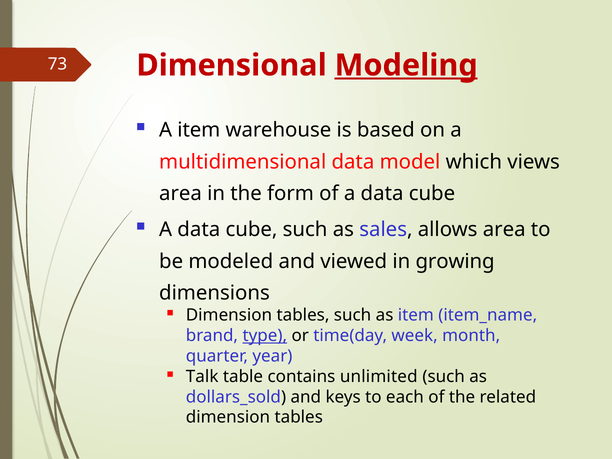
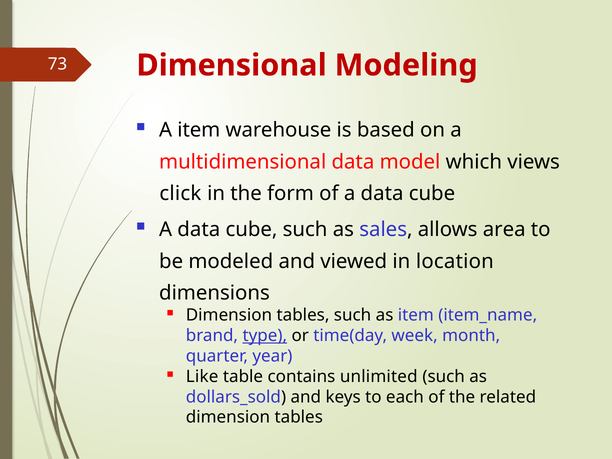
Modeling underline: present -> none (406, 65)
area: area -> click (180, 194)
growing: growing -> location (455, 261)
Talk: Talk -> Like (202, 377)
